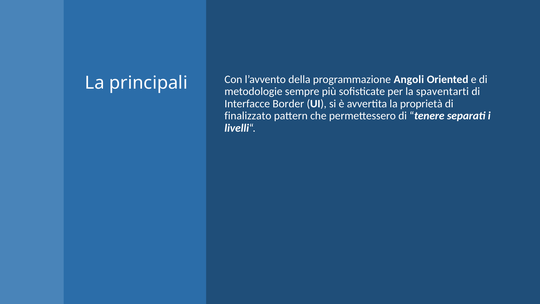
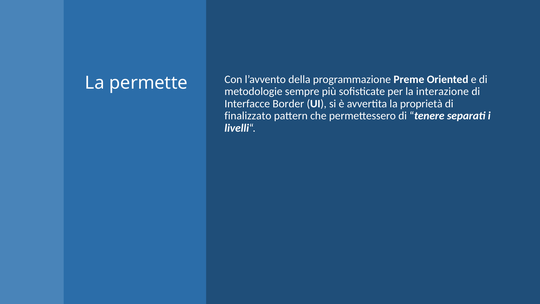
principali: principali -> permette (148, 83)
Angoli: Angoli -> Preme (409, 79)
spaventarti: spaventarti -> interazione (442, 91)
